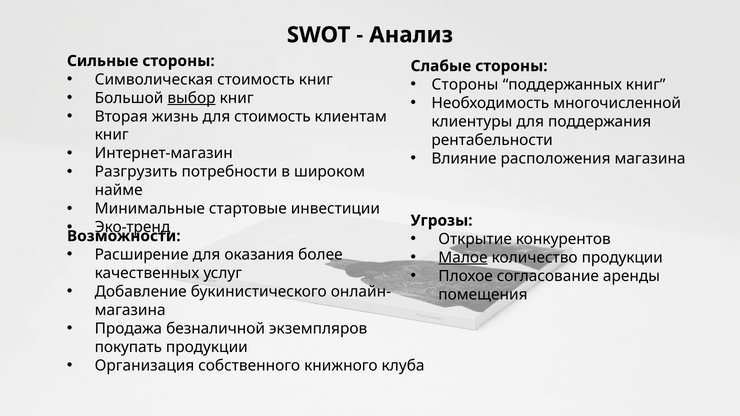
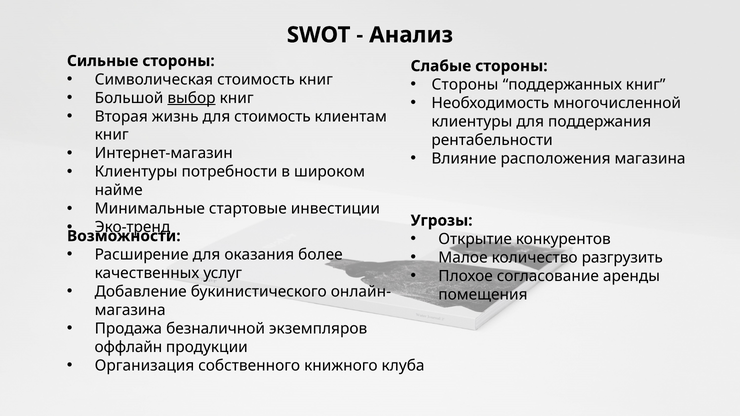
Разгрузить: Разгрузить -> Клиентуры (136, 172)
Малое underline: present -> none (463, 258)
количество продукции: продукции -> разгрузить (622, 258)
покупать: покупать -> оффлайн (128, 347)
